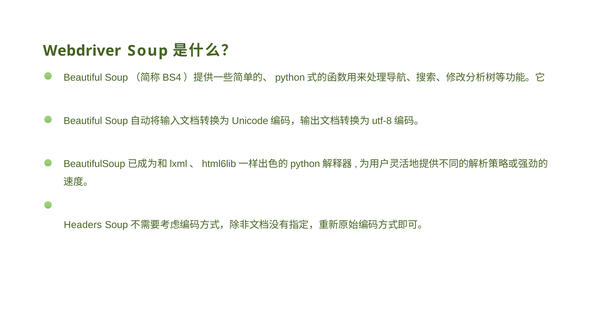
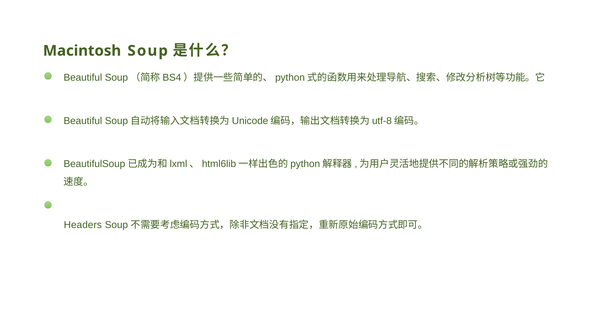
Webdriver: Webdriver -> Macintosh (82, 51)
